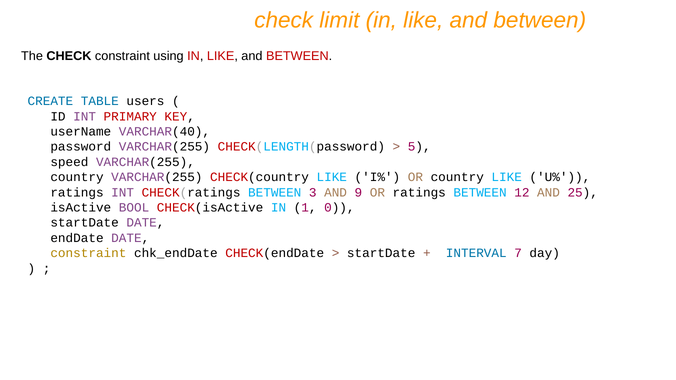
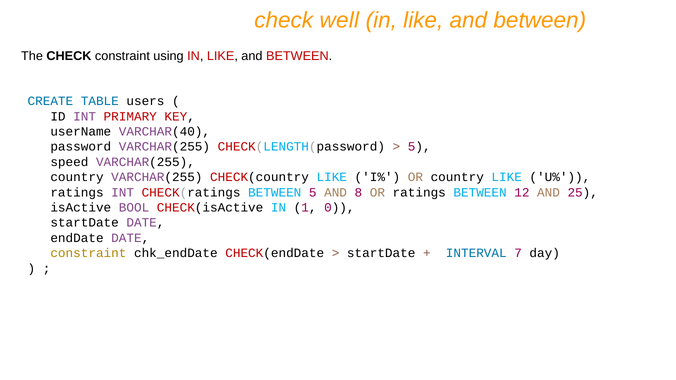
limit: limit -> well (339, 20)
BETWEEN 3: 3 -> 5 (313, 193)
9: 9 -> 8 (358, 193)
